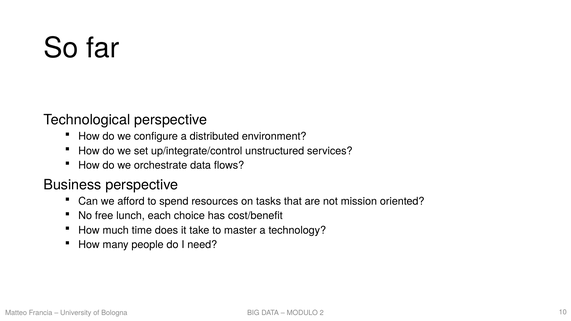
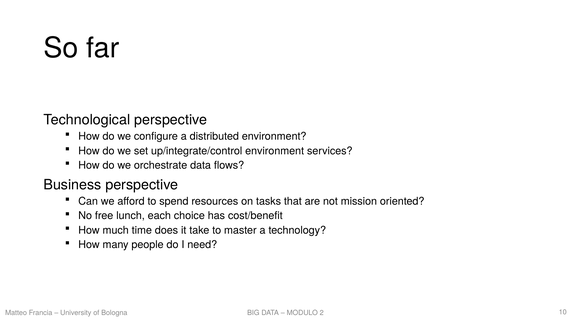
up/integrate/control unstructured: unstructured -> environment (275, 151)
